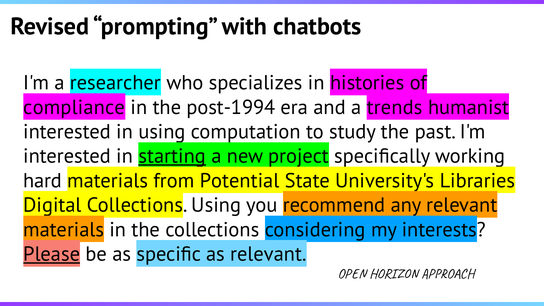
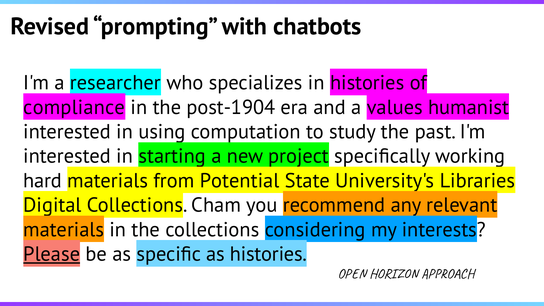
post-1994: post-1994 -> post-1904 (231, 107)
trends: trends -> values (395, 107)
starting underline: present -> none (172, 156)
Collections Using: Using -> Cham (216, 205)
as relevant: relevant -> histories (268, 254)
